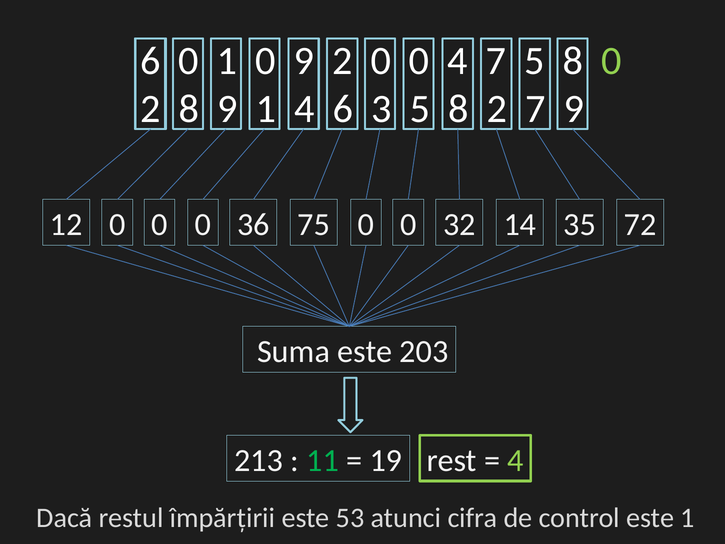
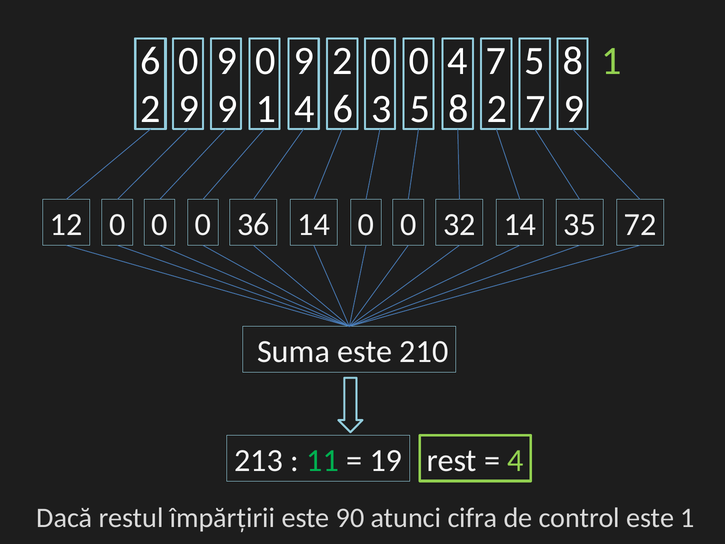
6 0 1: 1 -> 9 (227, 61)
8 0: 0 -> 1 (611, 61)
2 8: 8 -> 9 (189, 109)
36 75: 75 -> 14 (314, 225)
203: 203 -> 210 (424, 351)
53: 53 -> 90 (350, 518)
